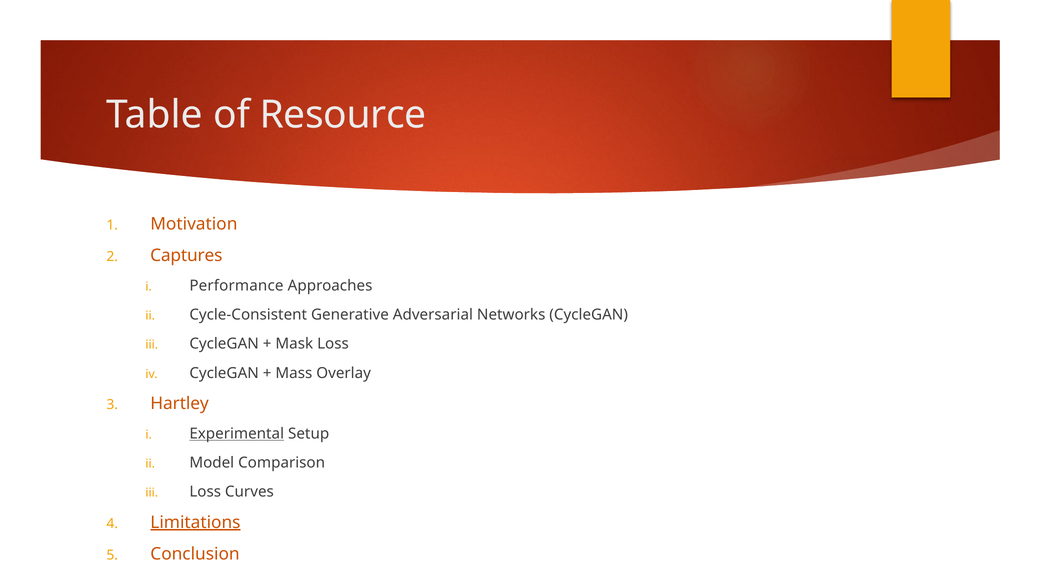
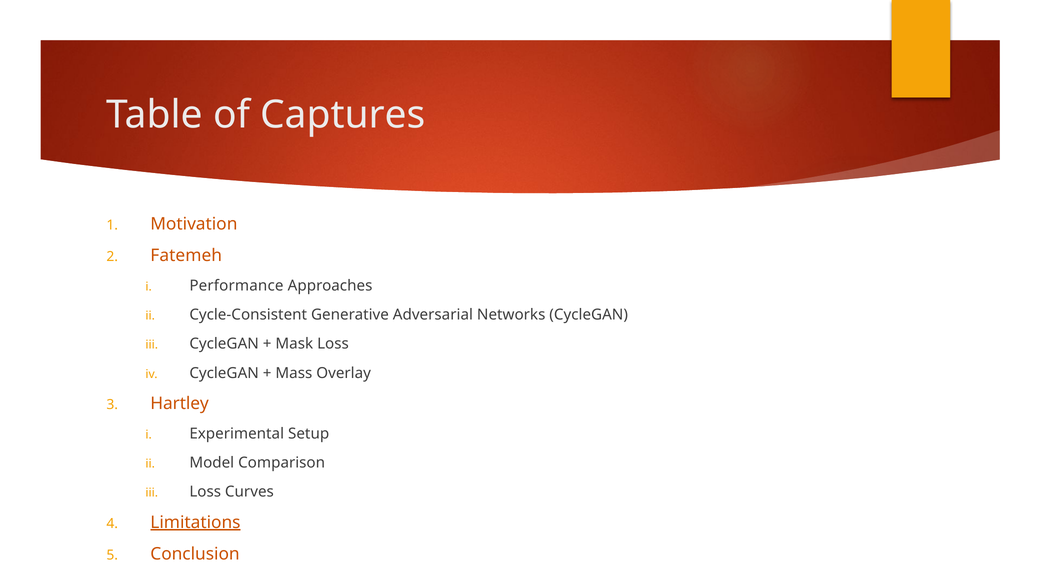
Resource: Resource -> Captures (343, 115)
Captures: Captures -> Fatemeh (186, 256)
Experimental underline: present -> none (237, 434)
